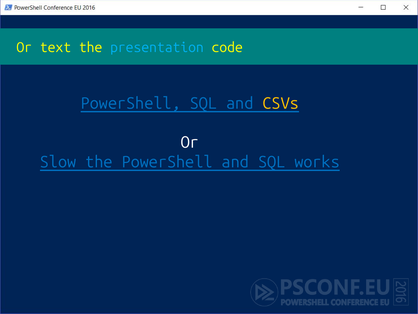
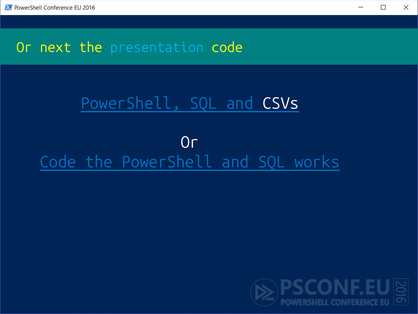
text: text -> next (55, 47)
CSVs colour: yellow -> white (281, 103)
Slow: Slow -> Code (58, 162)
